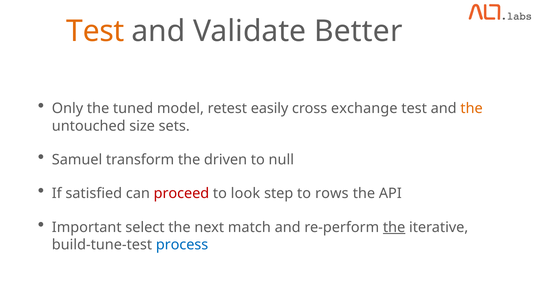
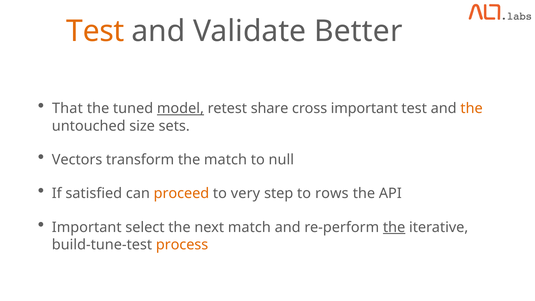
Only: Only -> That (67, 108)
model underline: none -> present (180, 108)
easily: easily -> share (270, 108)
cross exchange: exchange -> important (364, 108)
Samuel: Samuel -> Vectors (77, 160)
the driven: driven -> match (226, 160)
proceed colour: red -> orange (181, 193)
look: look -> very (245, 193)
process colour: blue -> orange (182, 245)
